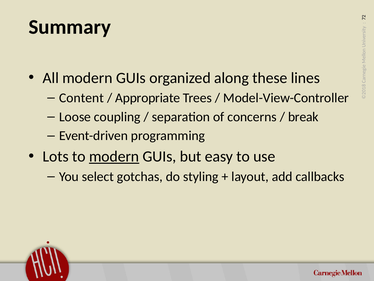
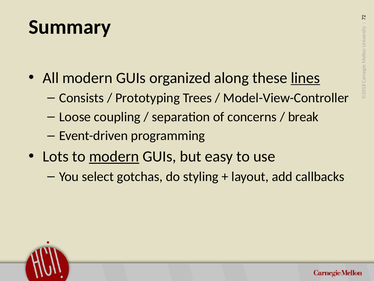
lines underline: none -> present (305, 78)
Content: Content -> Consists (82, 98)
Appropriate: Appropriate -> Prototyping (148, 98)
